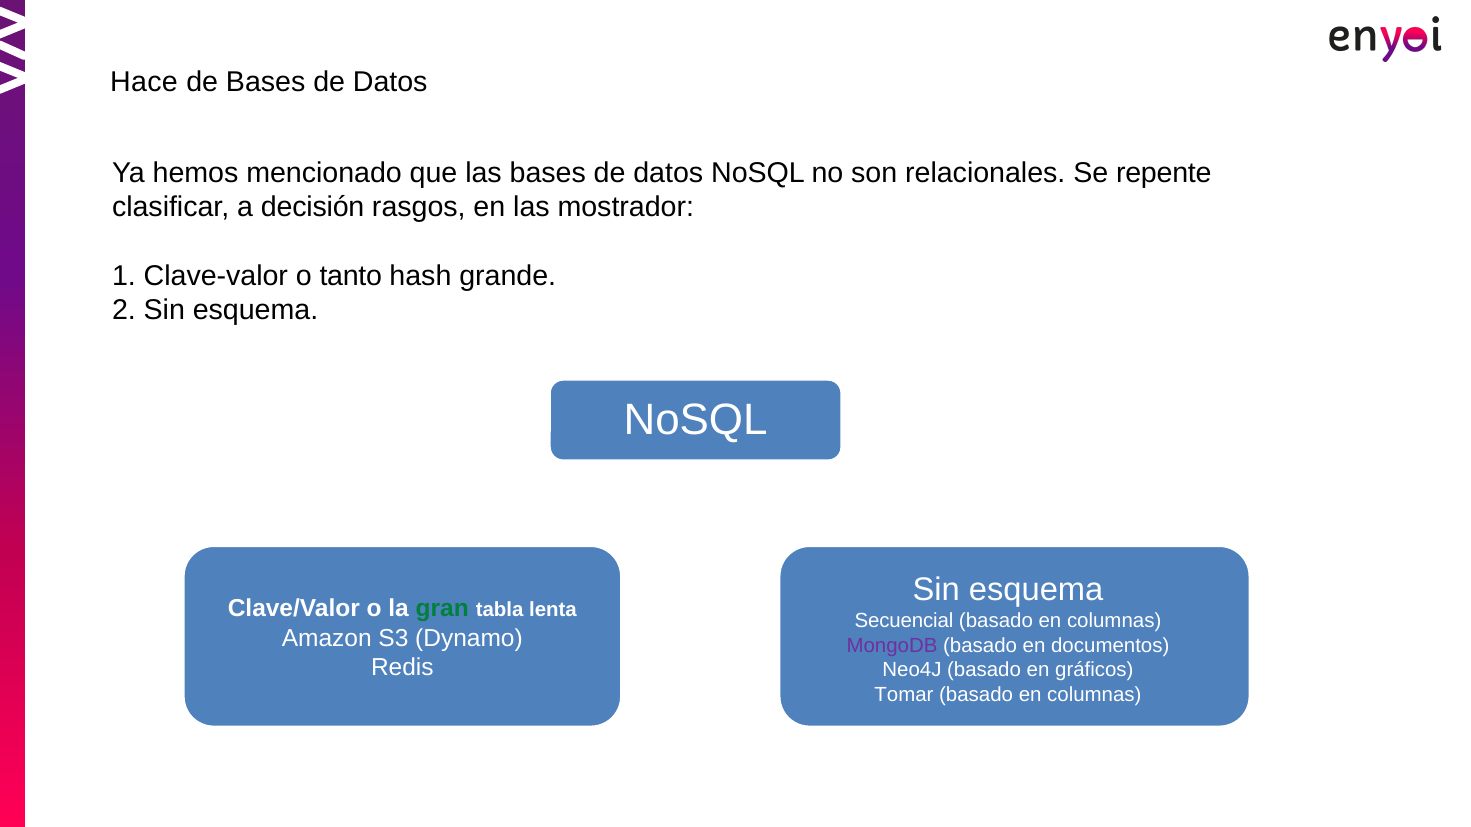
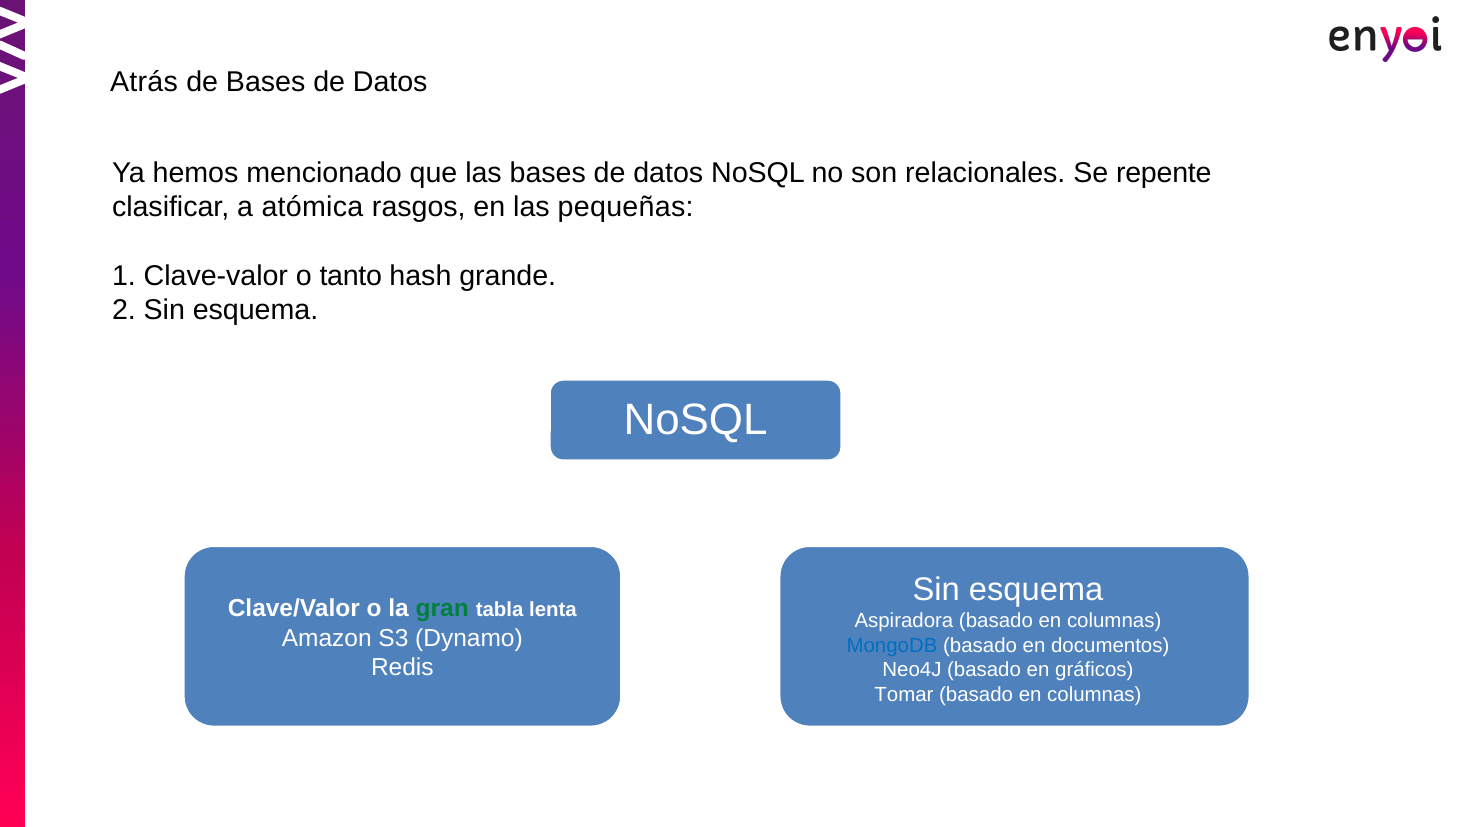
Hace: Hace -> Atrás (144, 82)
decisión: decisión -> atómica (312, 207)
mostrador: mostrador -> pequeñas (626, 207)
Secuencial: Secuencial -> Aspiradora (904, 621)
MongoDB colour: purple -> blue (892, 646)
